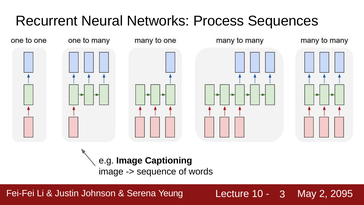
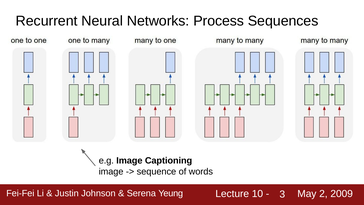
2095: 2095 -> 2009 (342, 194)
